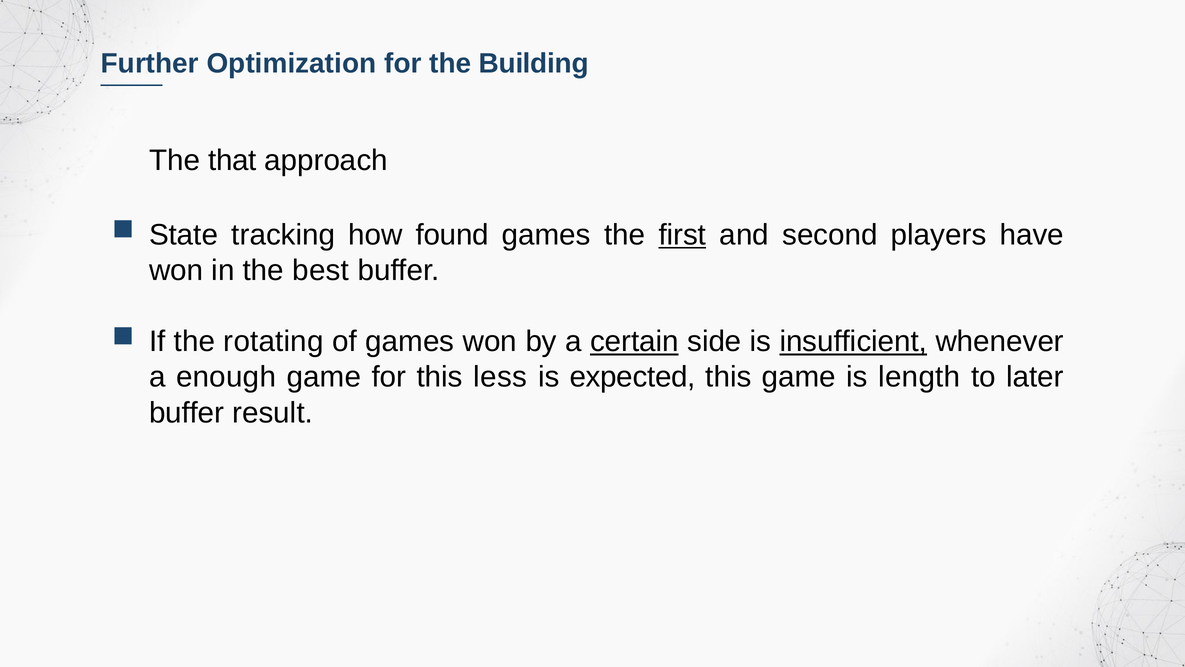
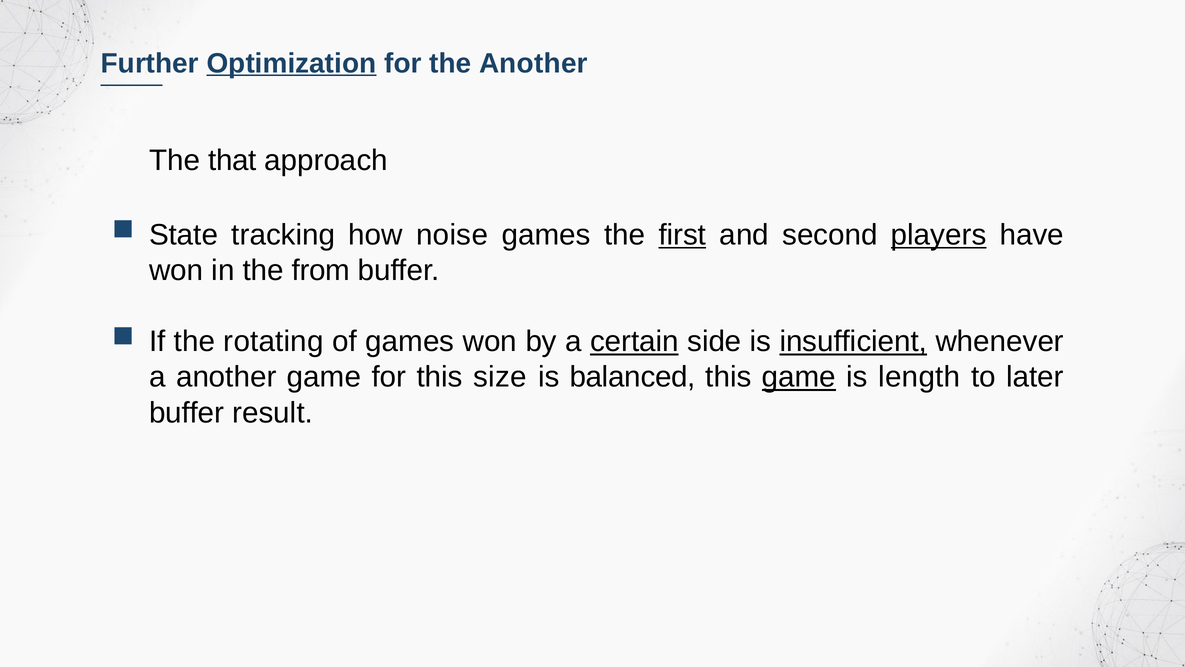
Optimization underline: none -> present (291, 63)
the Building: Building -> Another (533, 63)
found: found -> noise (452, 235)
players underline: none -> present (939, 235)
best: best -> from (321, 270)
a enough: enough -> another (226, 377)
less: less -> size (500, 377)
expected: expected -> balanced (633, 377)
game underline: none -> present (799, 377)
